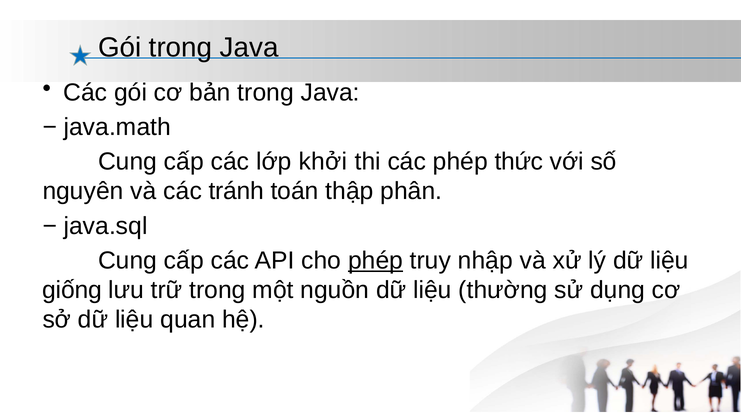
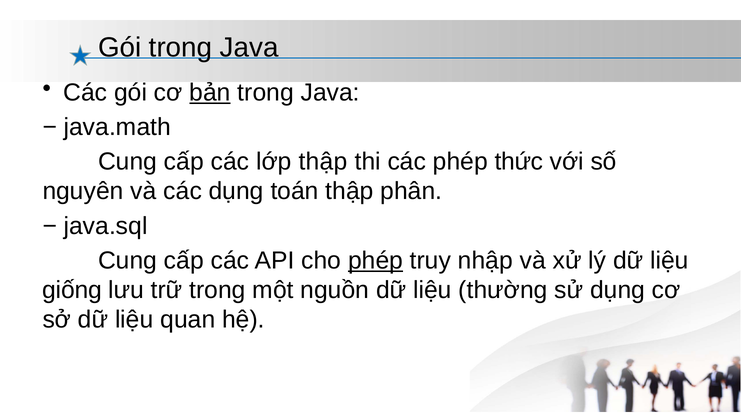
bản underline: none -> present (210, 92)
lớp khởi: khởi -> thập (323, 162)
các tránh: tránh -> dụng (236, 191)
